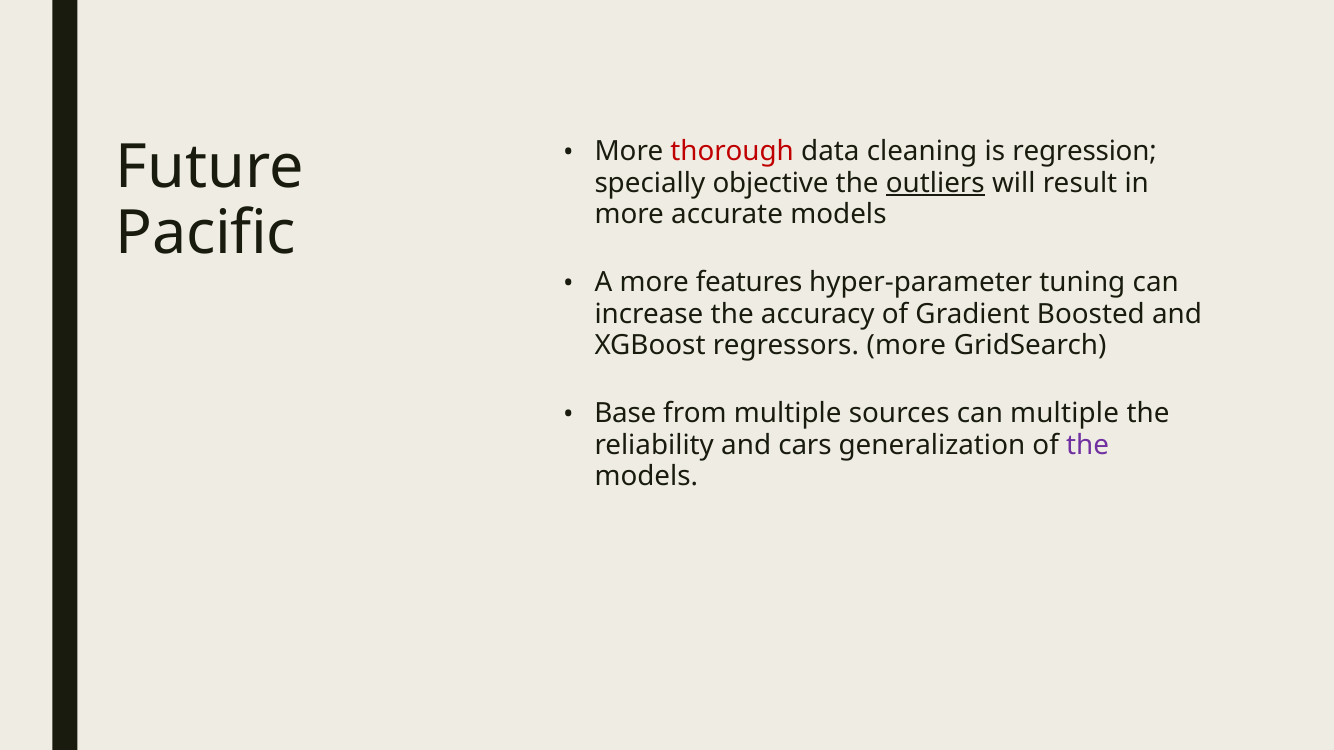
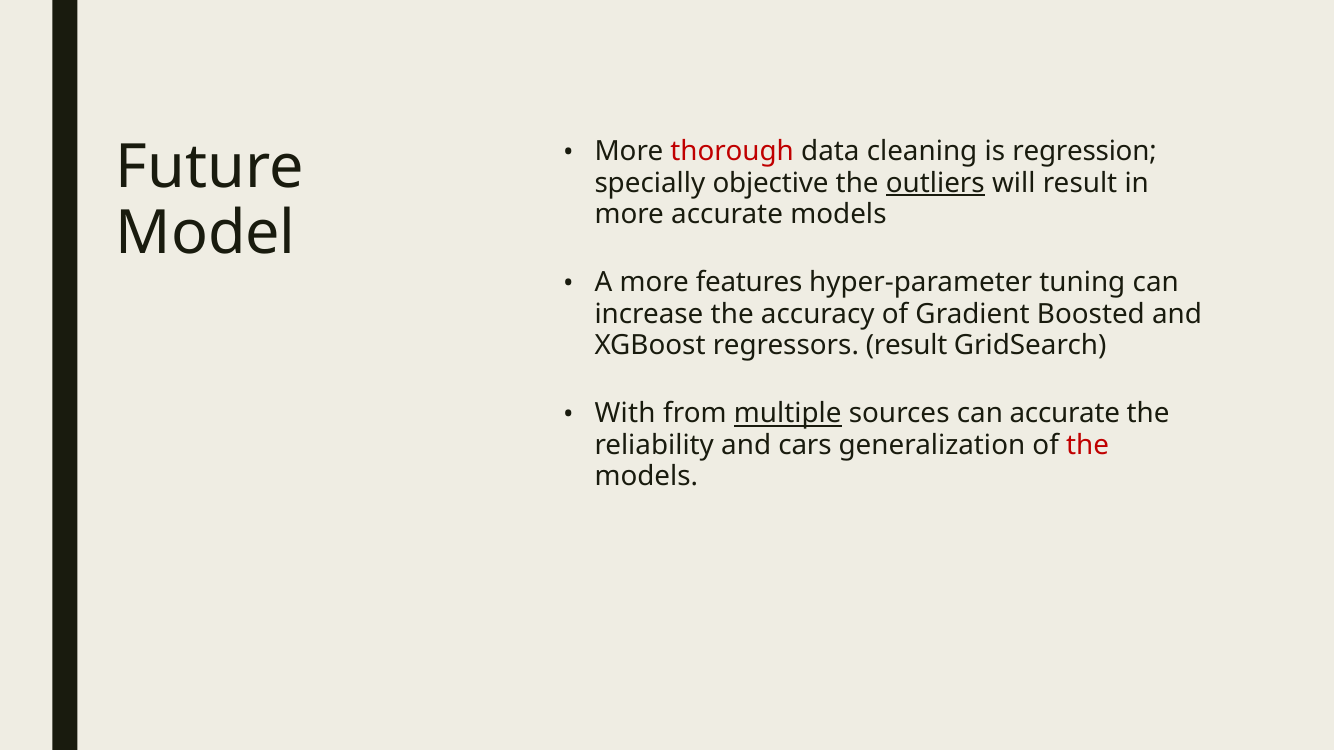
Pacific: Pacific -> Model (206, 233)
regressors more: more -> result (907, 346)
Base: Base -> With (625, 414)
multiple underline: none -> present (788, 414)
can multiple: multiple -> accurate (1065, 414)
the colour: purple -> red (1088, 445)
